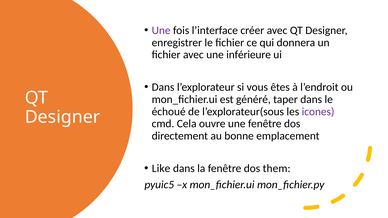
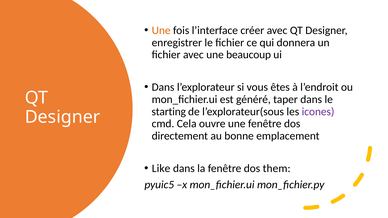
Une colour: purple -> orange (161, 30)
inférieure: inférieure -> beaucoup (249, 55)
échoué: échoué -> starting (169, 112)
